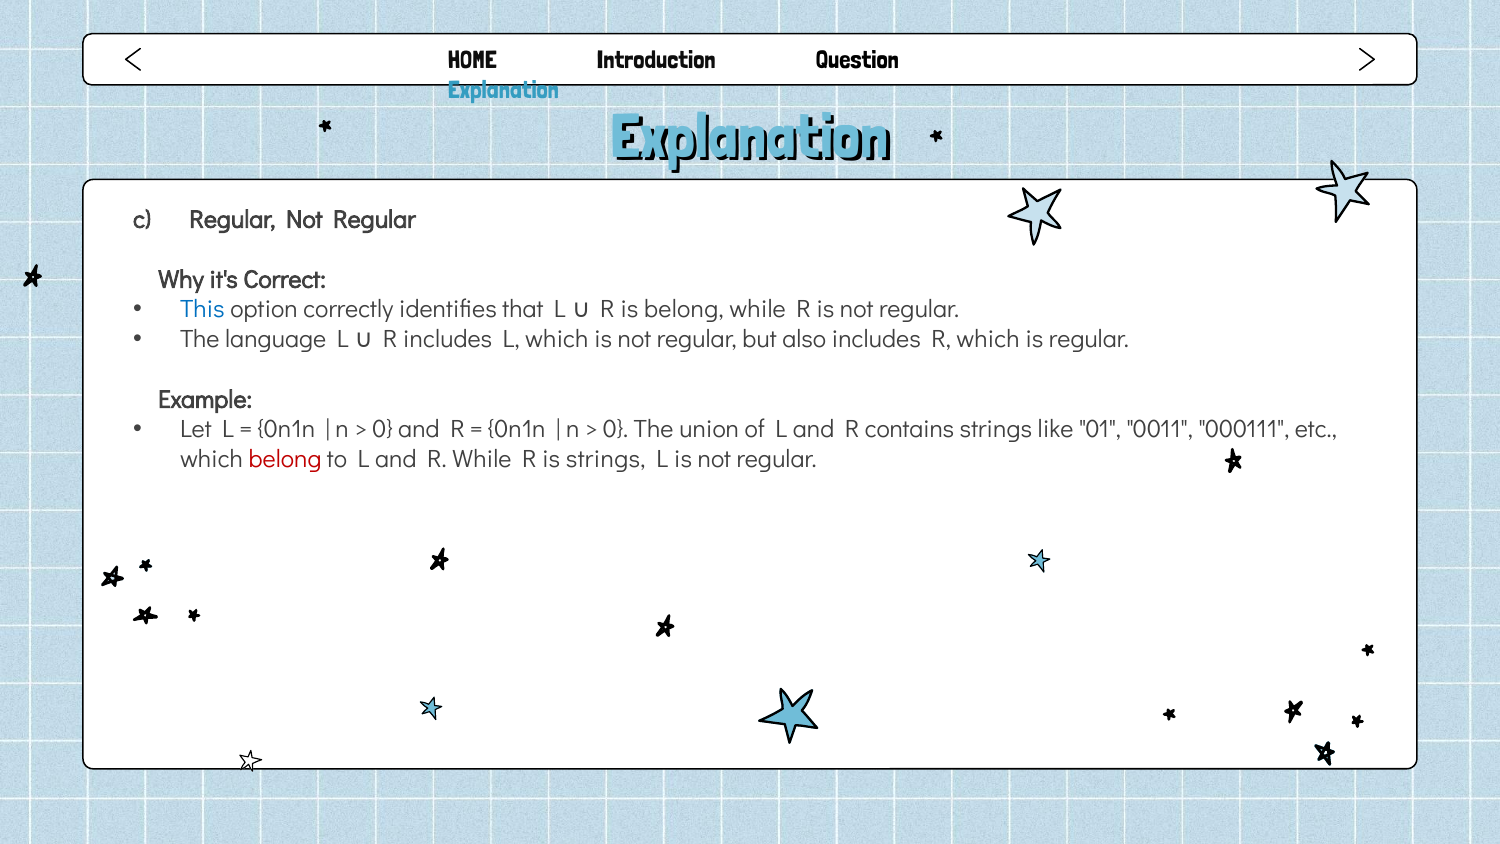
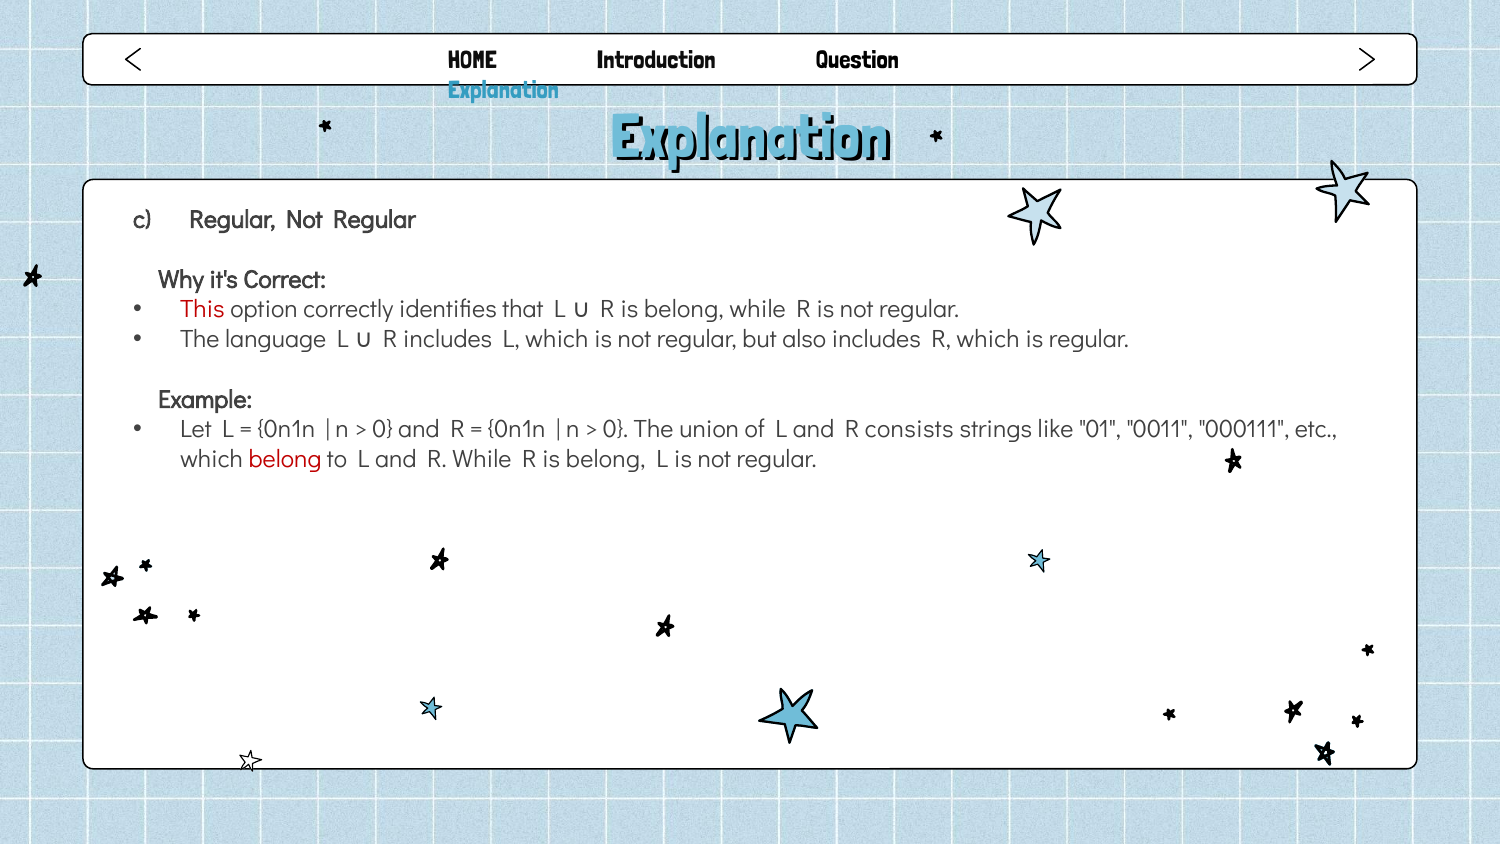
This colour: blue -> red (202, 309)
contains: contains -> consists (909, 429)
While R is strings: strings -> belong (606, 459)
